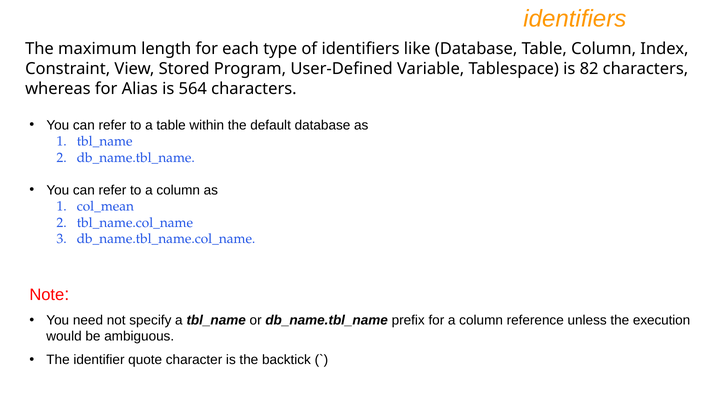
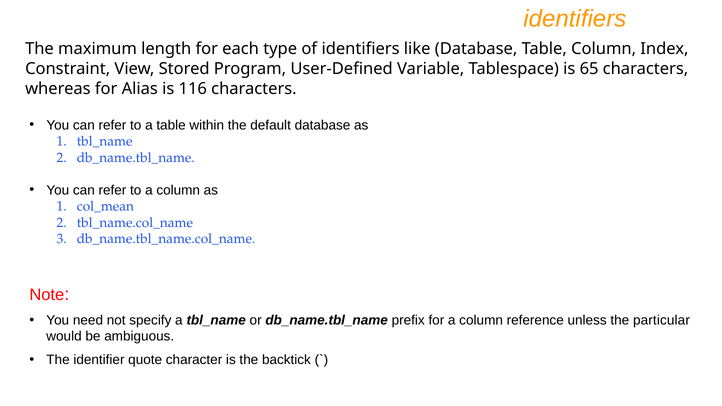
82: 82 -> 65 (589, 69)
564: 564 -> 116 (193, 89)
execution: execution -> particular (661, 320)
